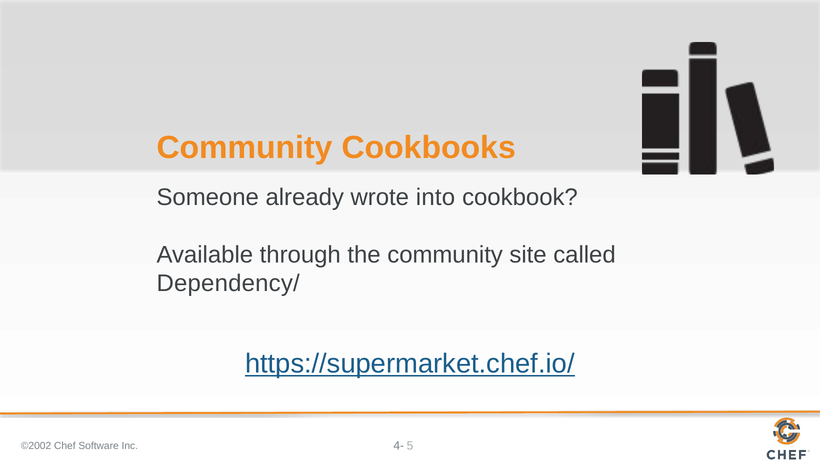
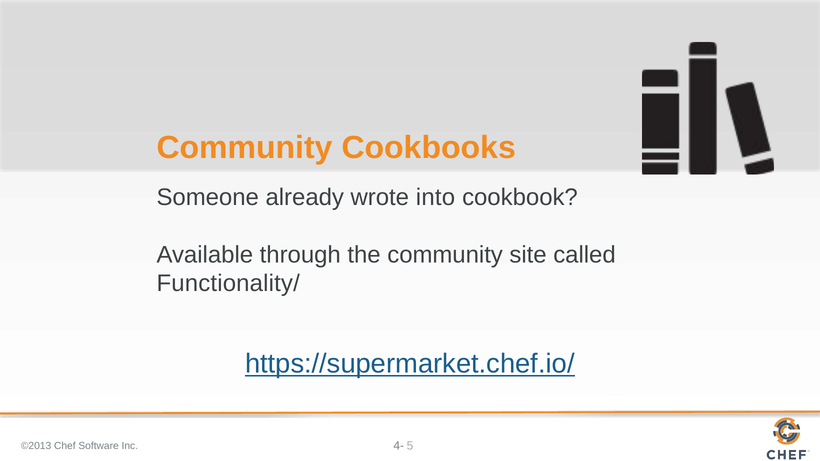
Dependency/: Dependency/ -> Functionality/ (228, 284)
©2002: ©2002 -> ©2013 (36, 446)
